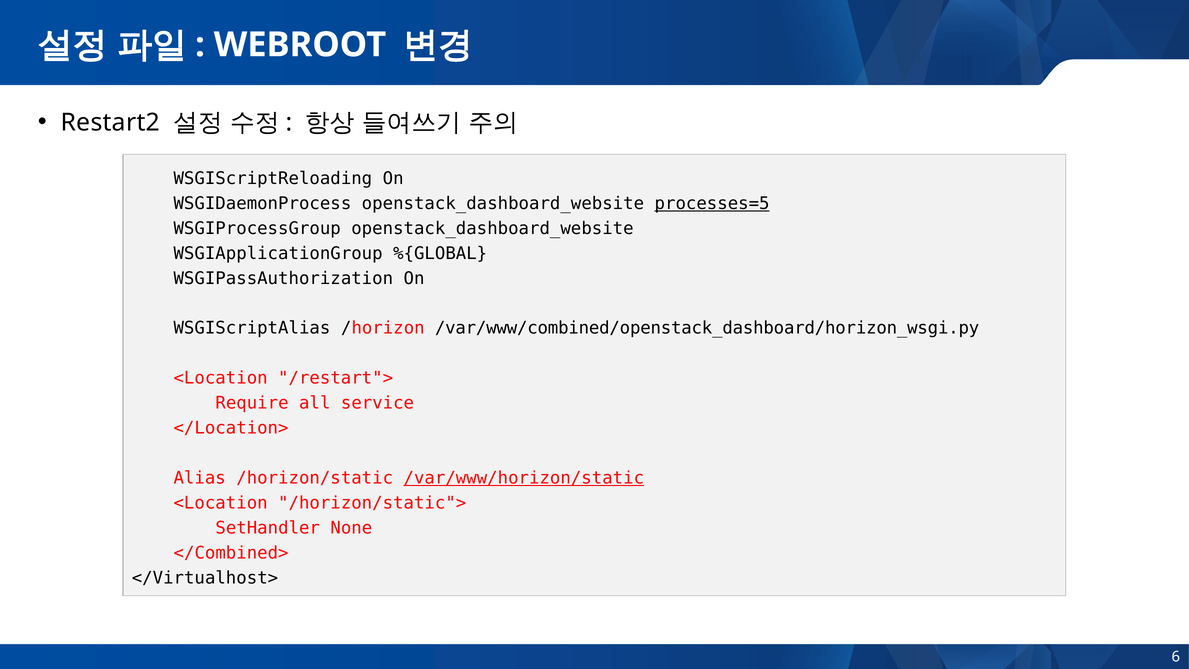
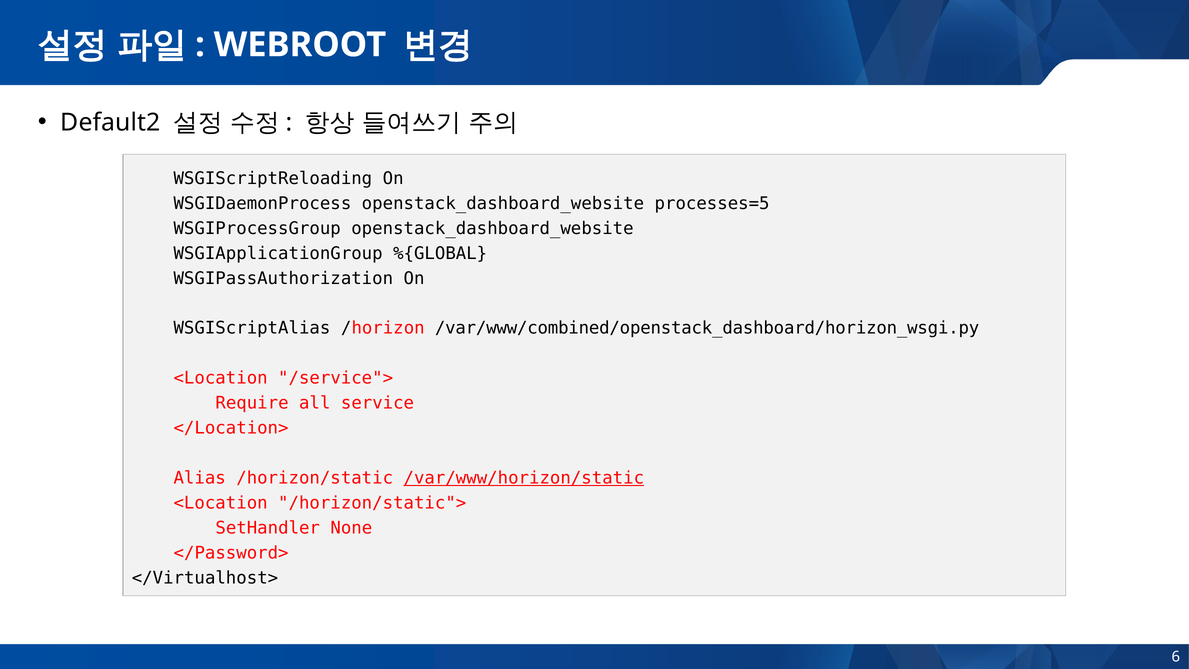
Restart2: Restart2 -> Default2 (110, 123)
processes=5 underline: present -> none (712, 203)
/restart">: /restart"> -> /service"> (336, 378)
</Combined>: </Combined> -> </Password> (231, 553)
